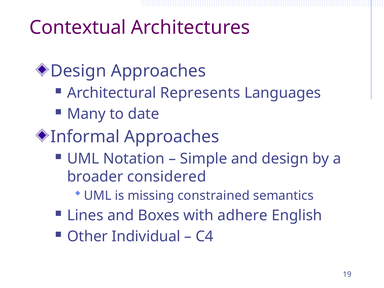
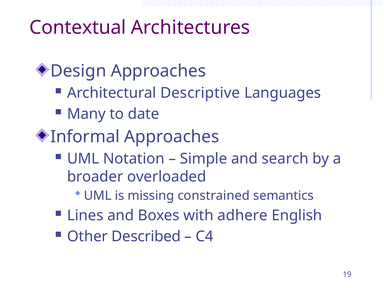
Represents: Represents -> Descriptive (200, 93)
and design: design -> search (285, 159)
considered: considered -> overloaded (167, 177)
Individual: Individual -> Described (146, 236)
